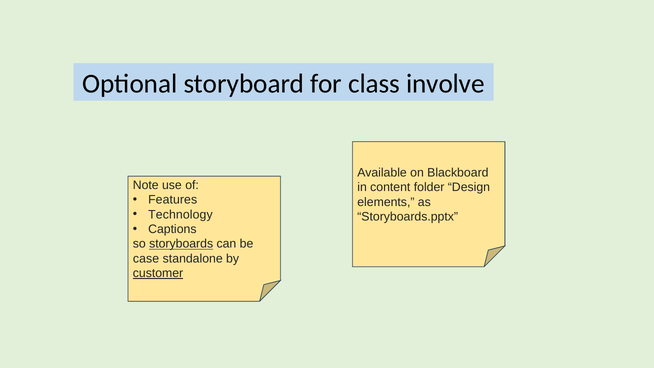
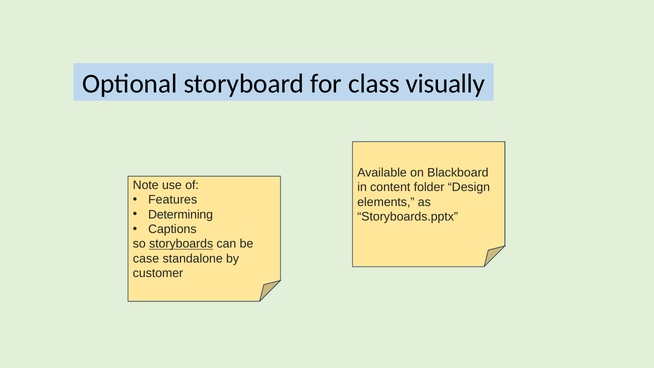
involve: involve -> visually (445, 84)
Technology: Technology -> Determining (181, 214)
customer underline: present -> none (158, 273)
